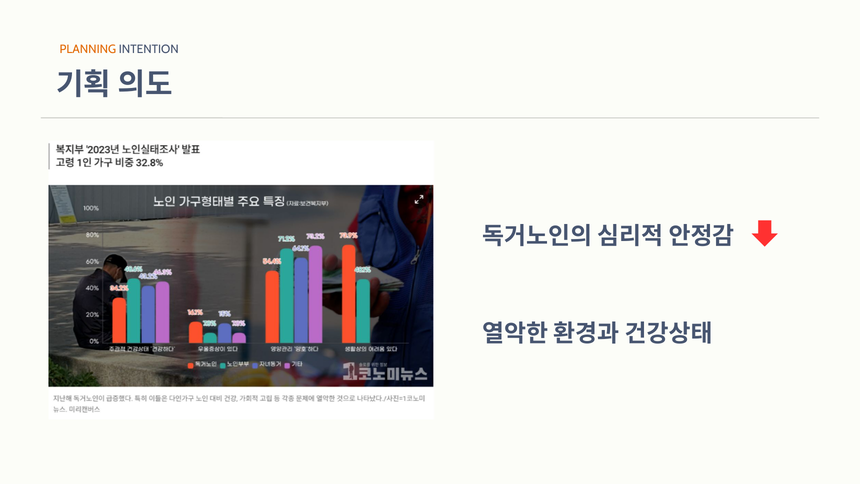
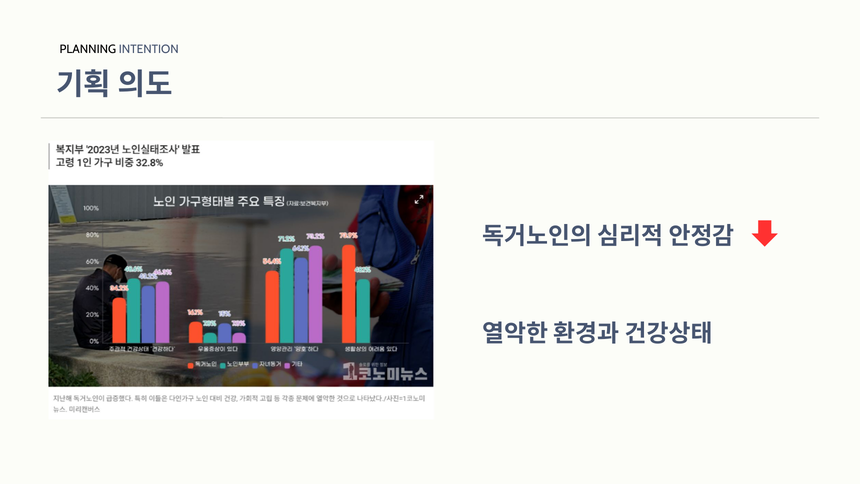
PLANNING colour: orange -> black (88, 49)
